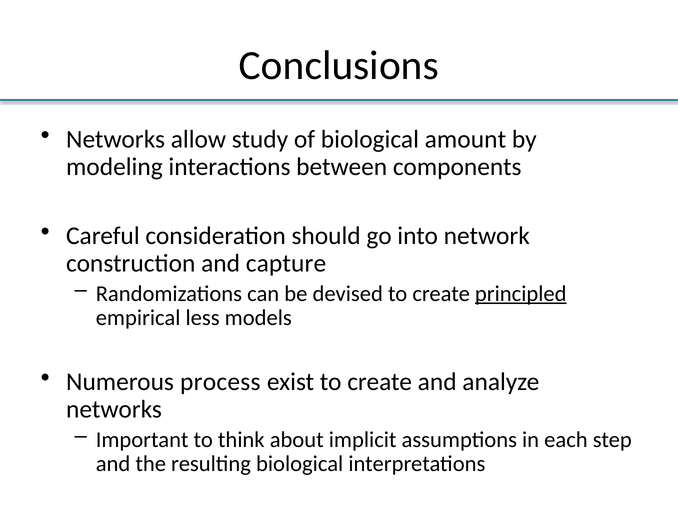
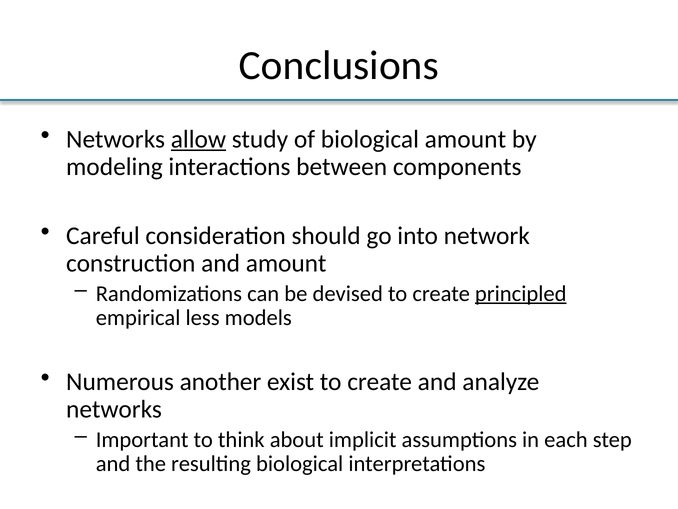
allow underline: none -> present (198, 139)
and capture: capture -> amount (286, 263)
process: process -> another (220, 381)
